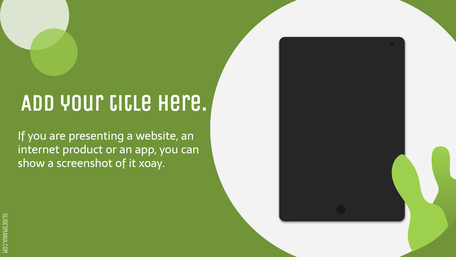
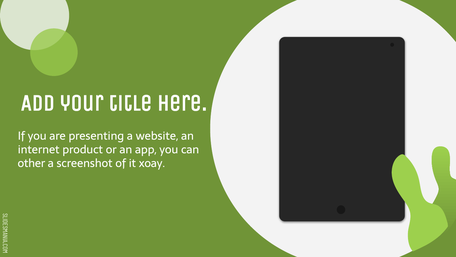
show: show -> other (31, 163)
